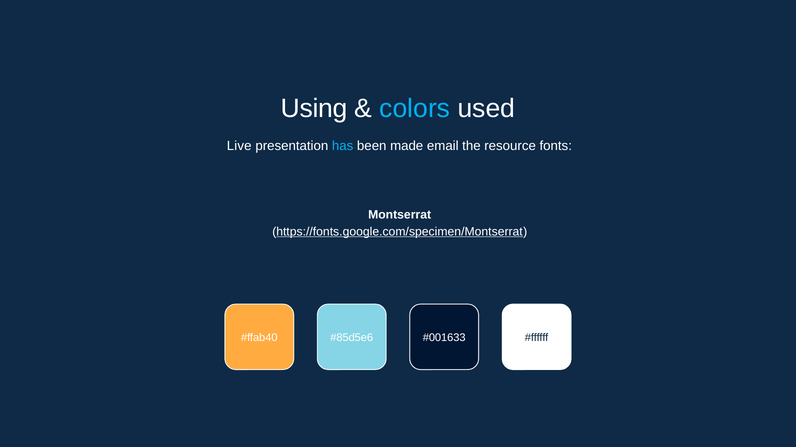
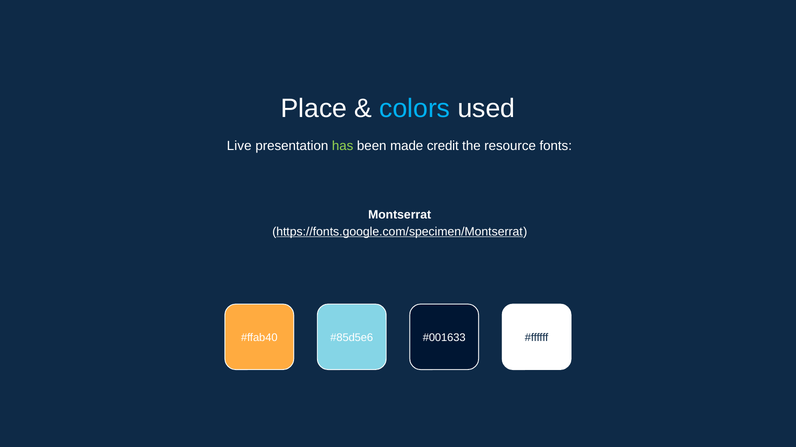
Using: Using -> Place (314, 109)
has colour: light blue -> light green (343, 146)
email: email -> credit (443, 146)
